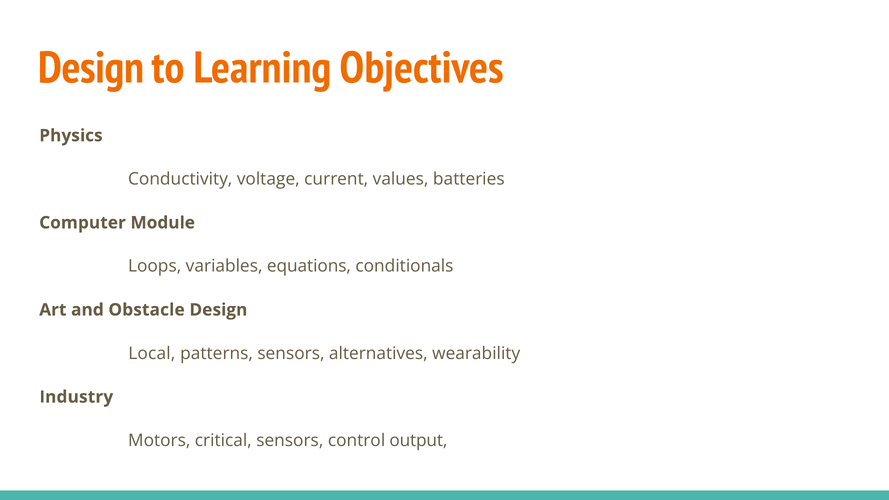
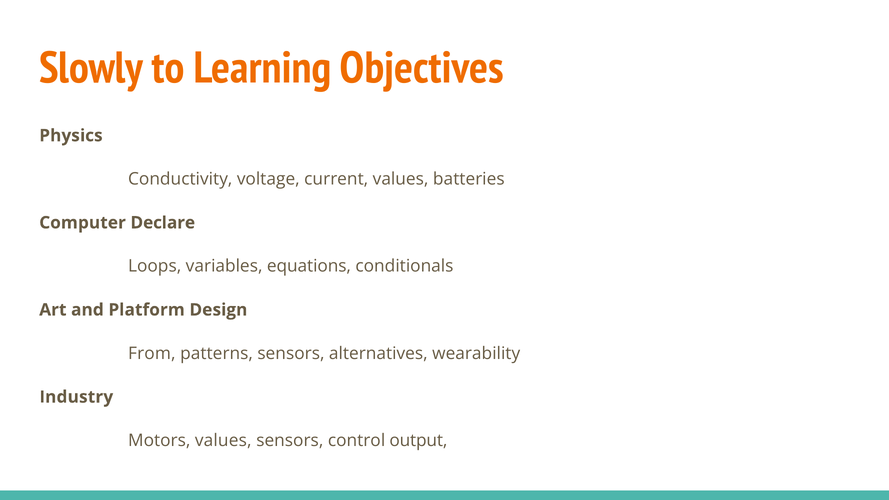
Design: Design -> Slowly (91, 68)
Module: Module -> Declare (163, 223)
Obstacle: Obstacle -> Platform (147, 310)
Local: Local -> From (152, 353)
Motors critical: critical -> values (223, 441)
